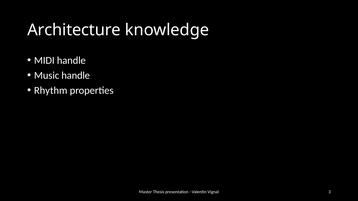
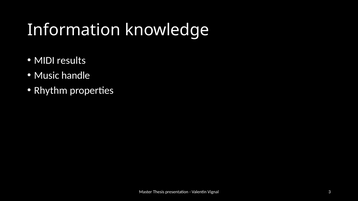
Architecture: Architecture -> Information (74, 30)
MIDI handle: handle -> results (71, 61)
